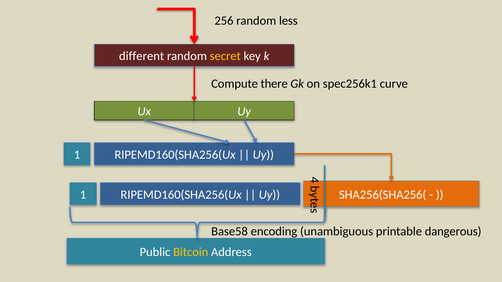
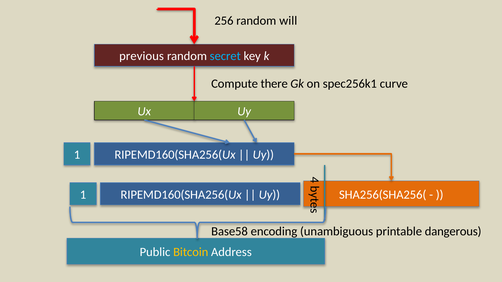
less: less -> will (288, 21)
different: different -> previous (142, 56)
secret colour: yellow -> light blue (225, 56)
